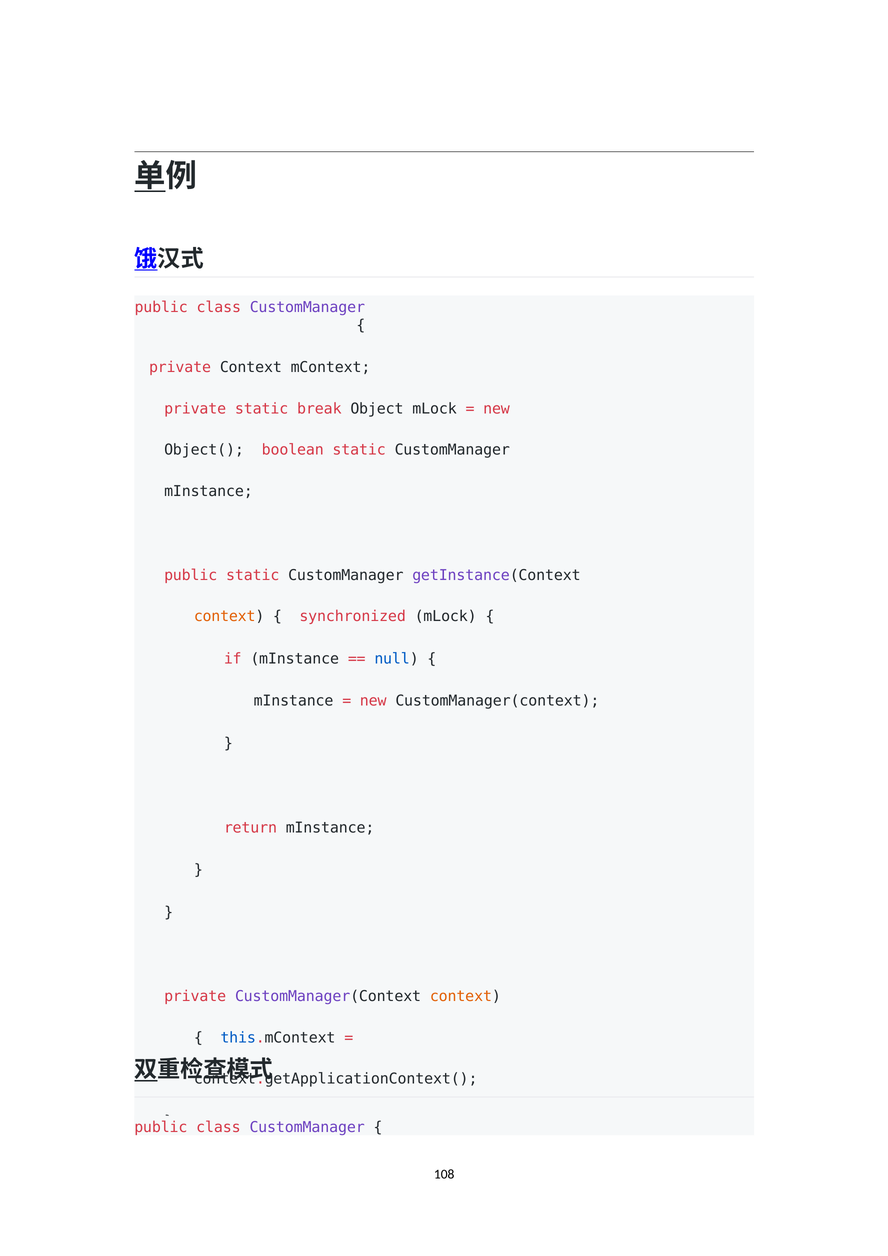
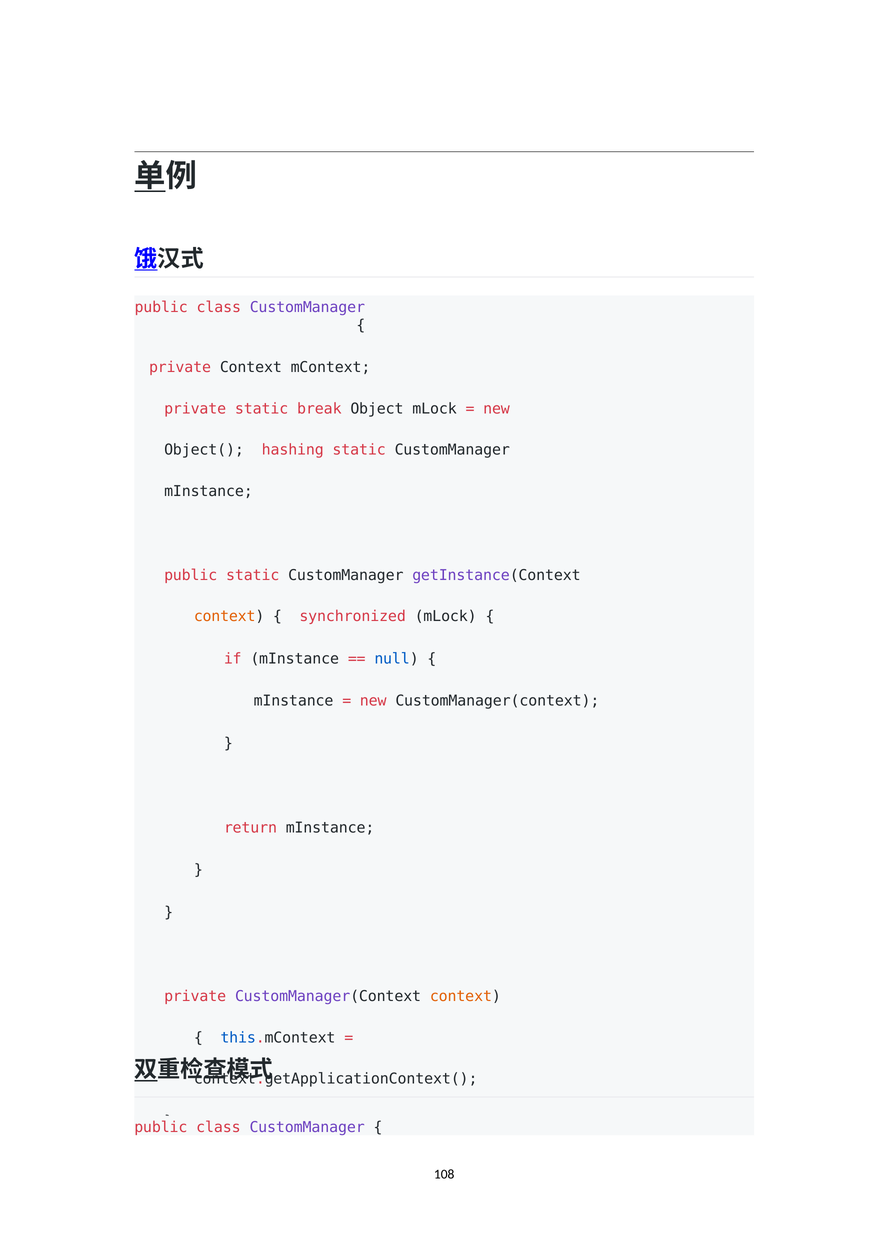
boolean: boolean -> hashing (293, 450)
